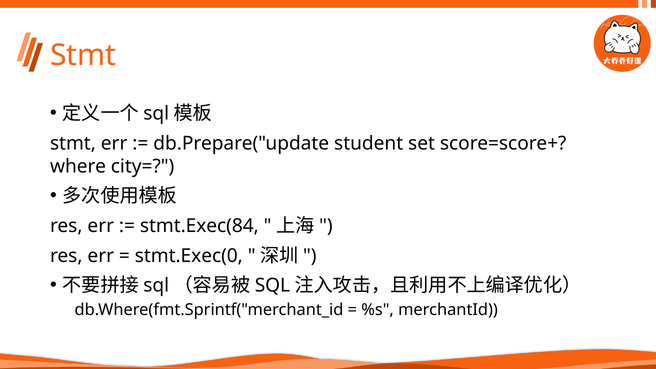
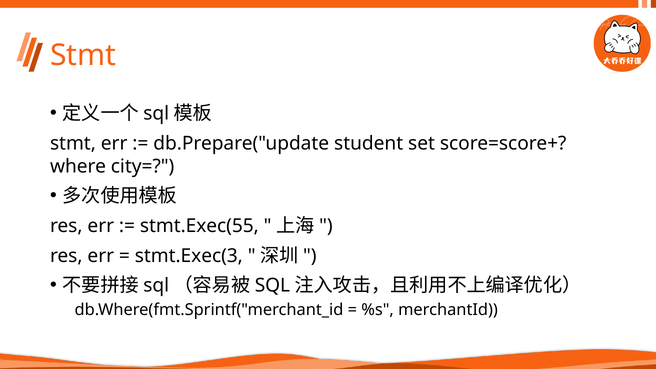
stmt.Exec(84: stmt.Exec(84 -> stmt.Exec(55 (199, 226)
stmt.Exec(0: stmt.Exec(0 -> stmt.Exec(3 (189, 256)
